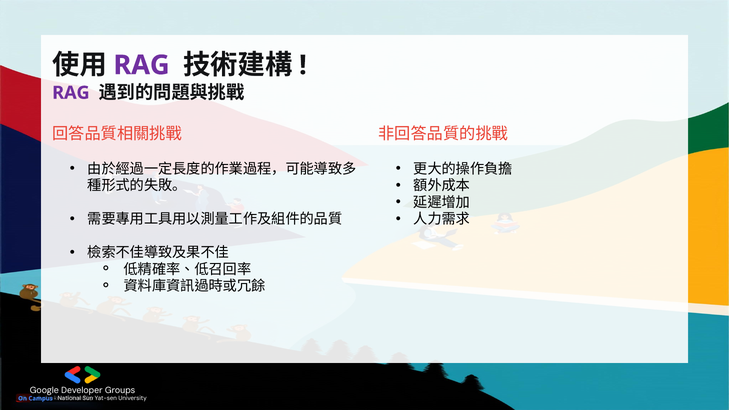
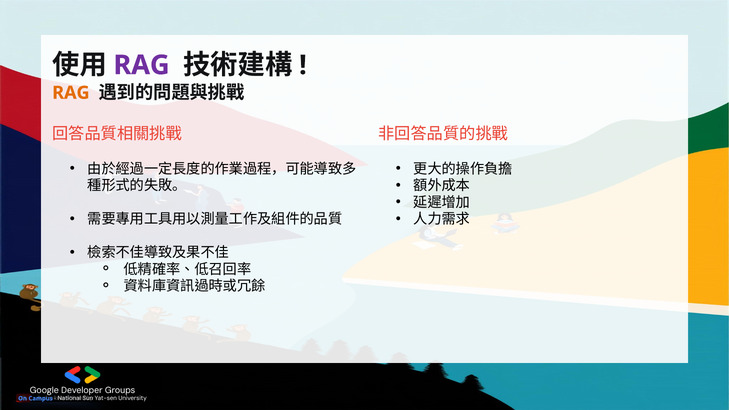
RAG colour: purple -> orange (71, 93)
